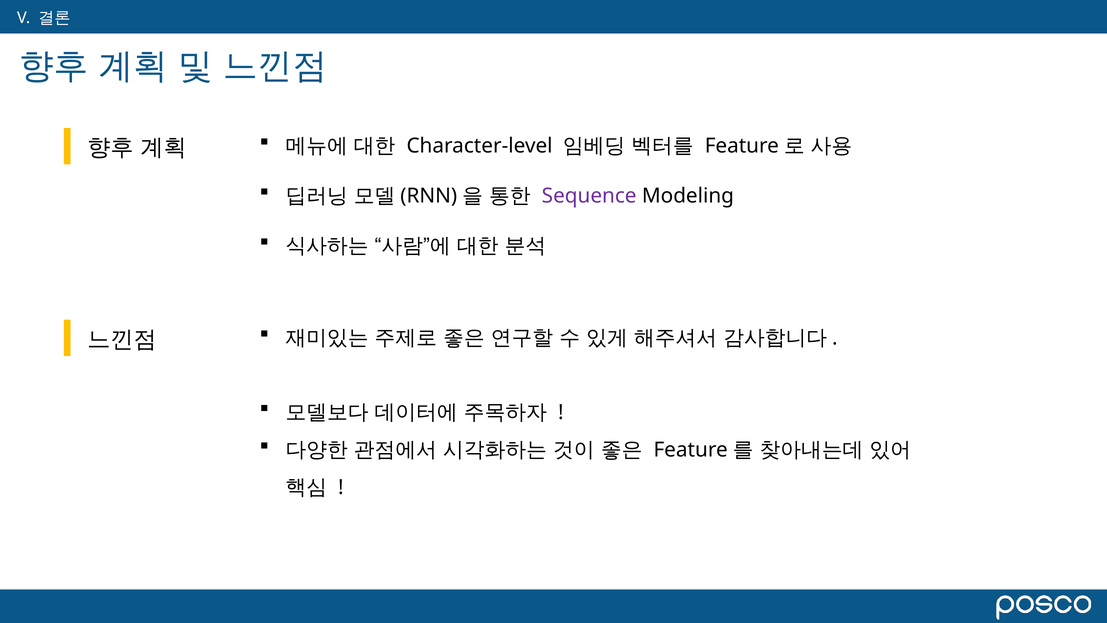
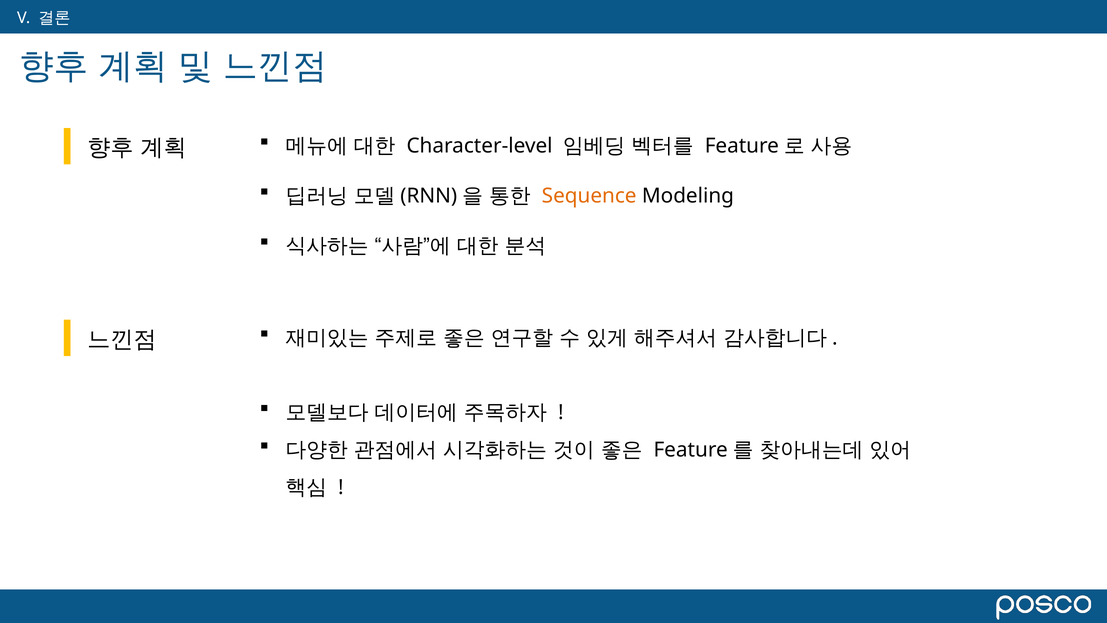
Sequence colour: purple -> orange (589, 196)
